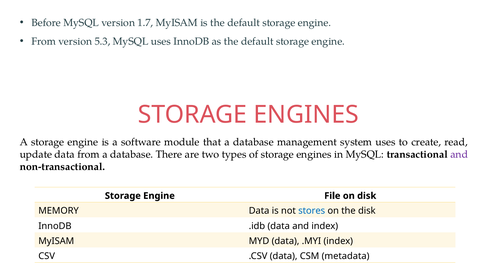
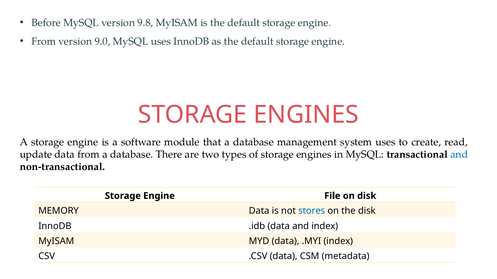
1.7: 1.7 -> 9.8 (145, 23)
5.3: 5.3 -> 9.0 (102, 41)
and colour: purple -> blue (459, 155)
